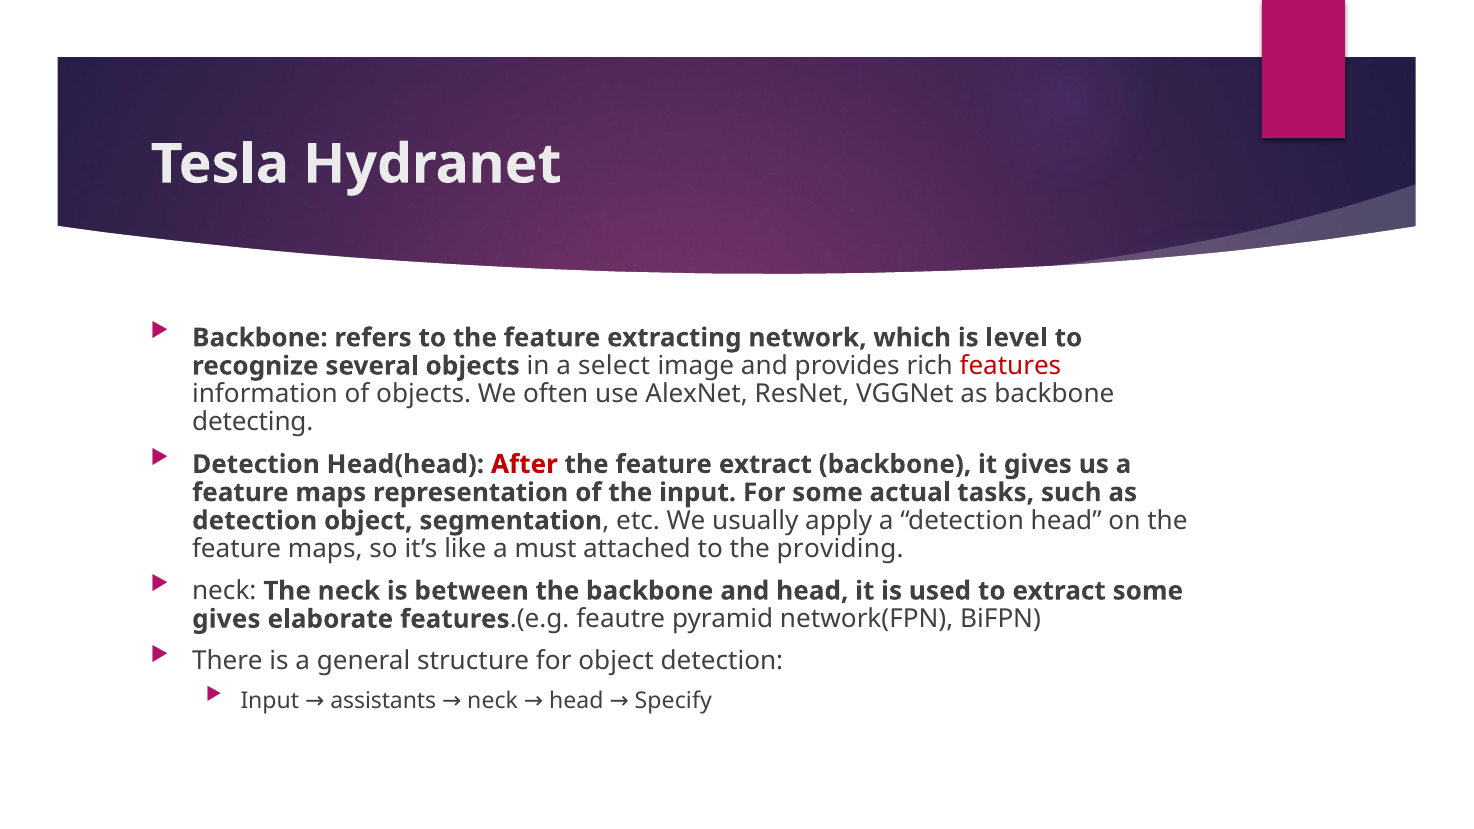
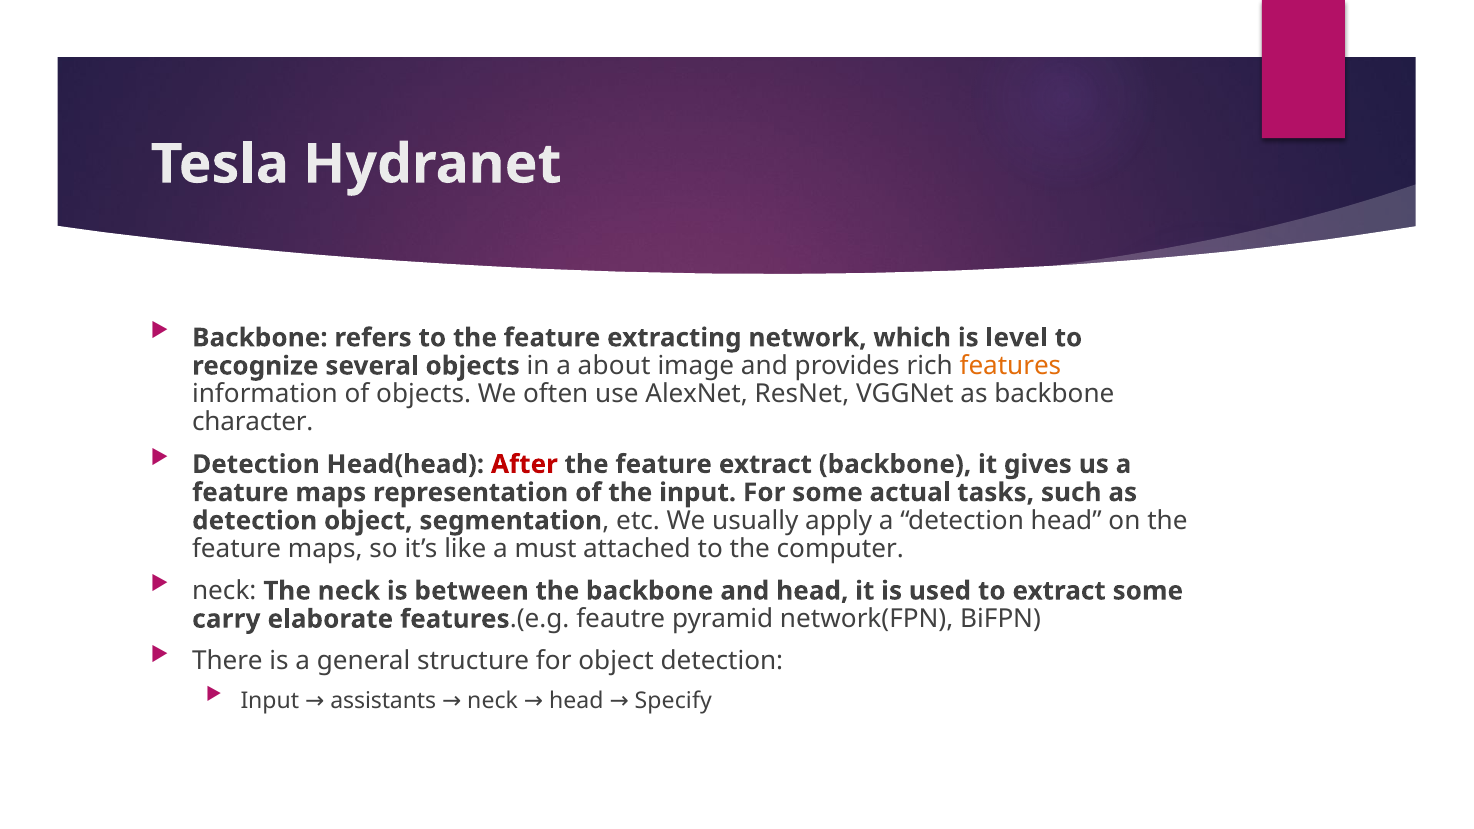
select: select -> about (614, 366)
features colour: red -> orange (1010, 366)
detecting: detecting -> character (253, 422)
providing: providing -> computer (840, 549)
gives: gives -> carry (226, 619)
